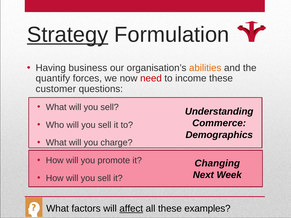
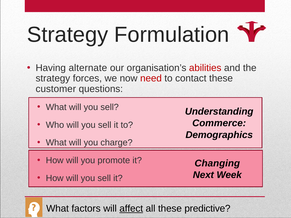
Strategy underline: present -> none (68, 35)
business: business -> alternate (88, 68)
abilities colour: orange -> red (205, 68)
quantify: quantify -> strategy (53, 78)
income: income -> contact (191, 78)
examples: examples -> predictive (207, 209)
